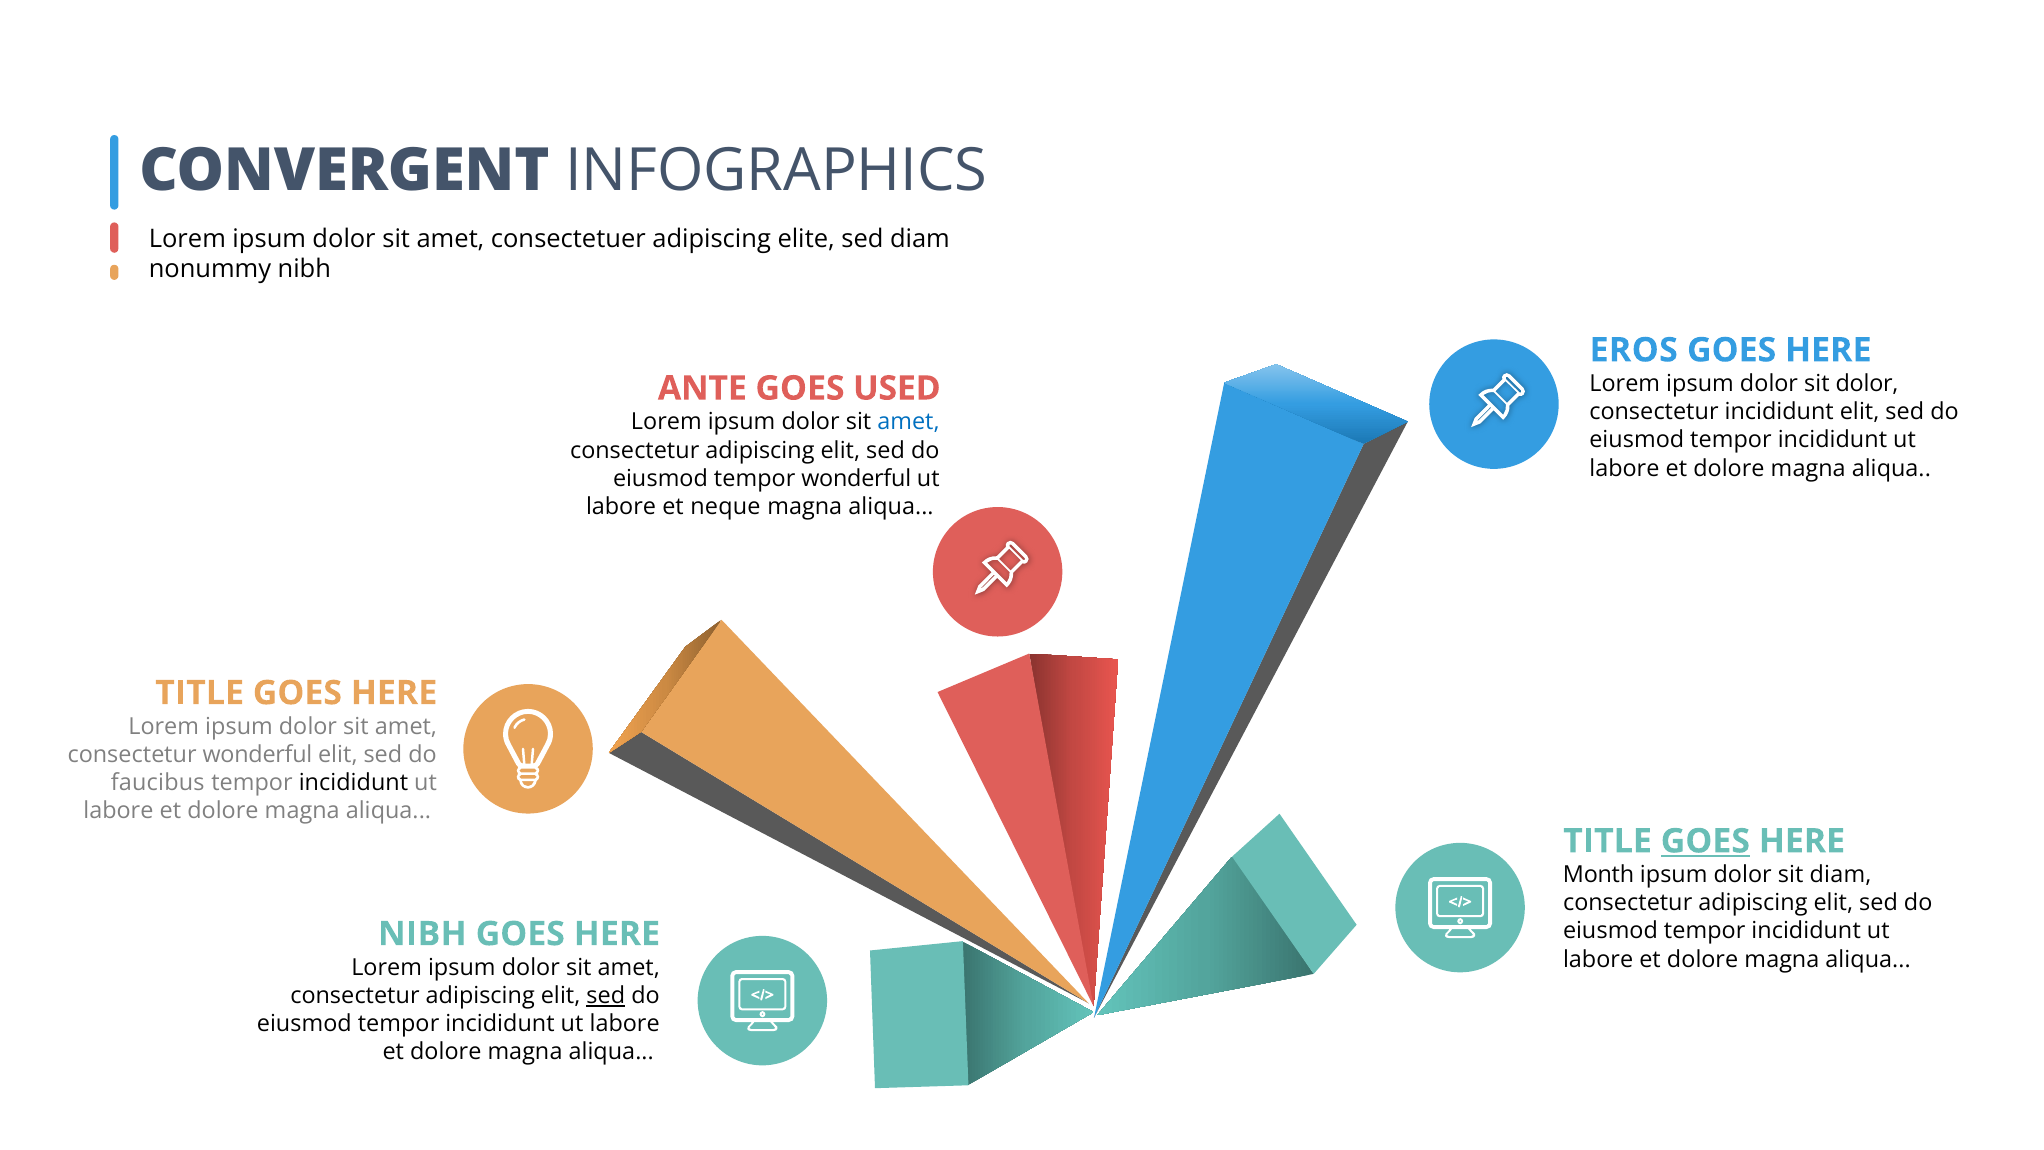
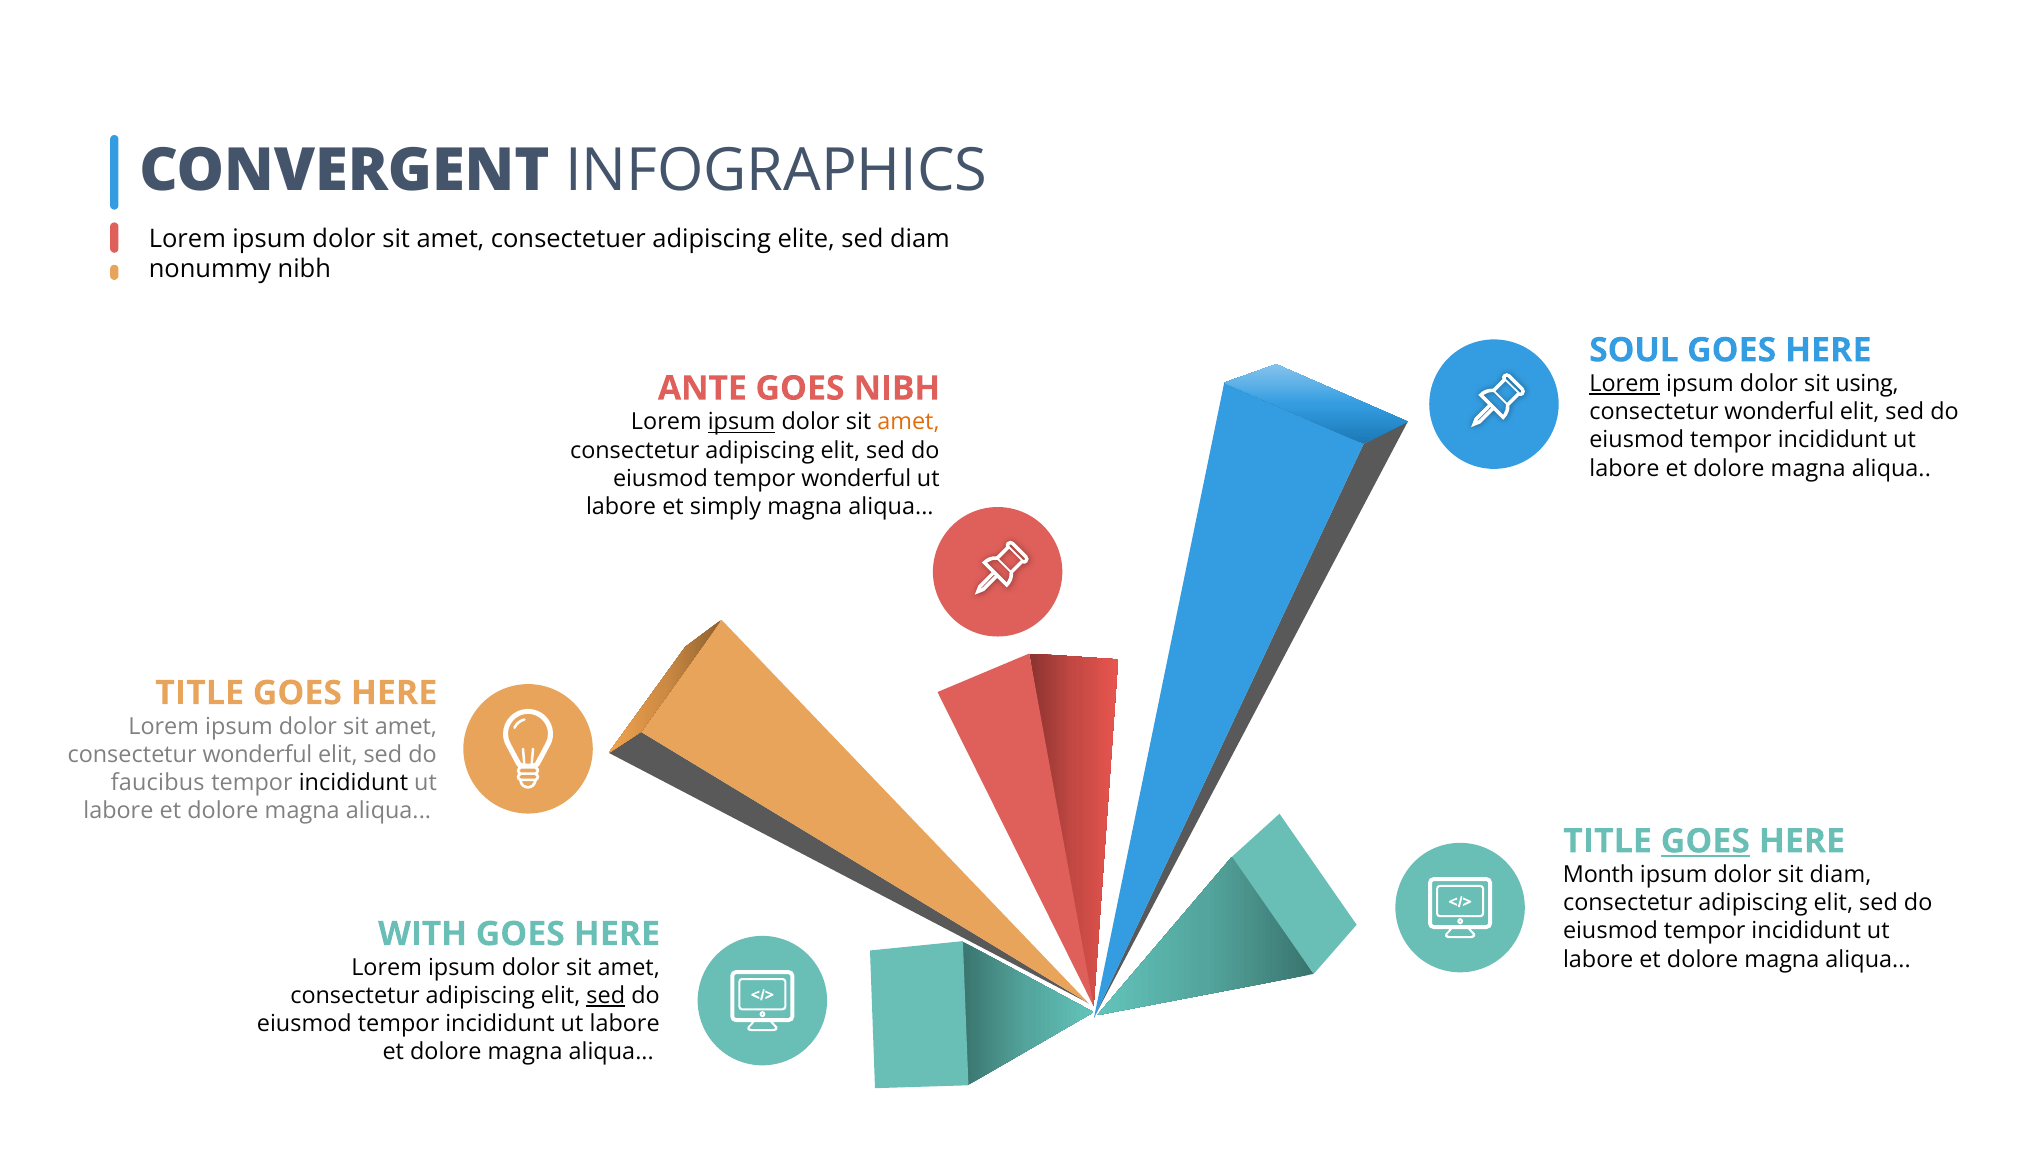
EROS: EROS -> SOUL (1634, 350)
GOES USED: USED -> NIBH (897, 388)
Lorem underline: none -> present (1625, 384)
sit dolor: dolor -> using (1867, 384)
incididunt: incididunt -> wonderful (1779, 412)
ipsum underline: none -> present (742, 422)
amet colour: blue -> orange (909, 422)
neque: neque -> simply (725, 506)
NIBH: NIBH -> WITH (423, 934)
